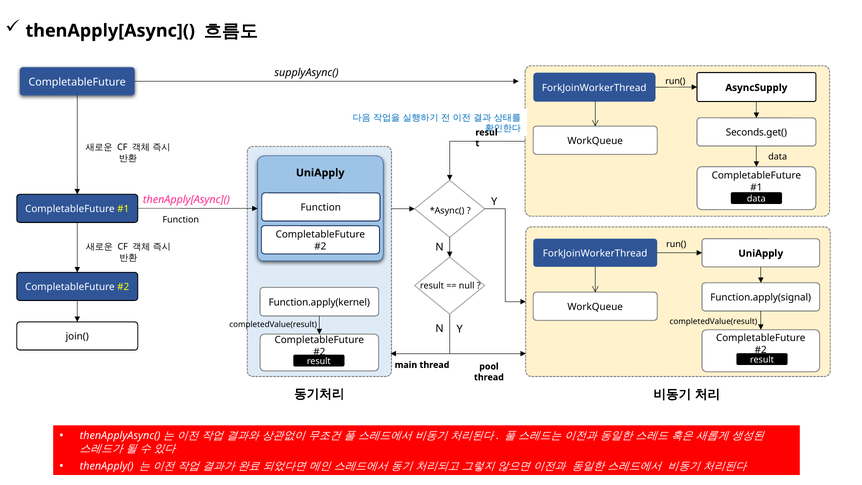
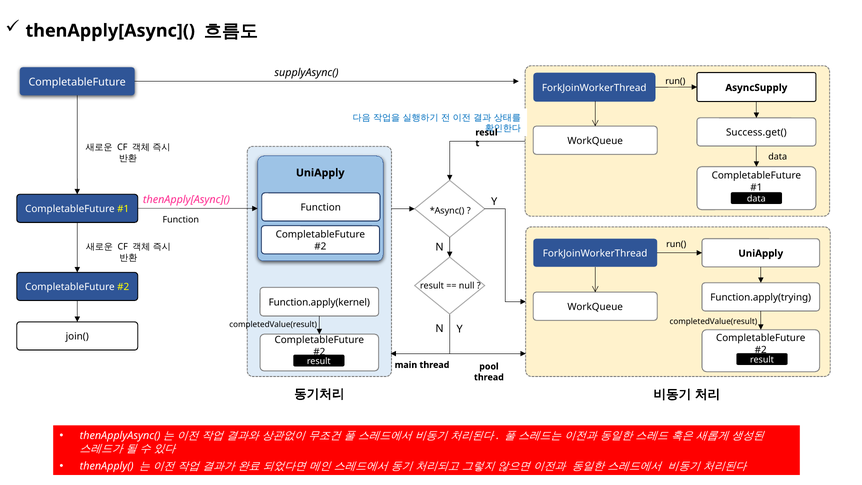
Seconds.get(: Seconds.get( -> Success.get( (756, 133)
Function.apply(signal: Function.apply(signal -> Function.apply(trying (761, 297)
